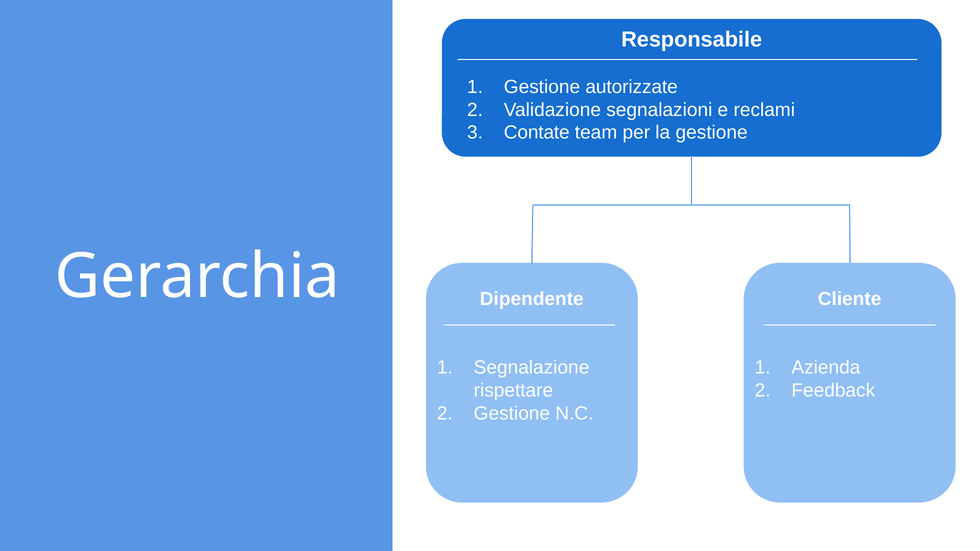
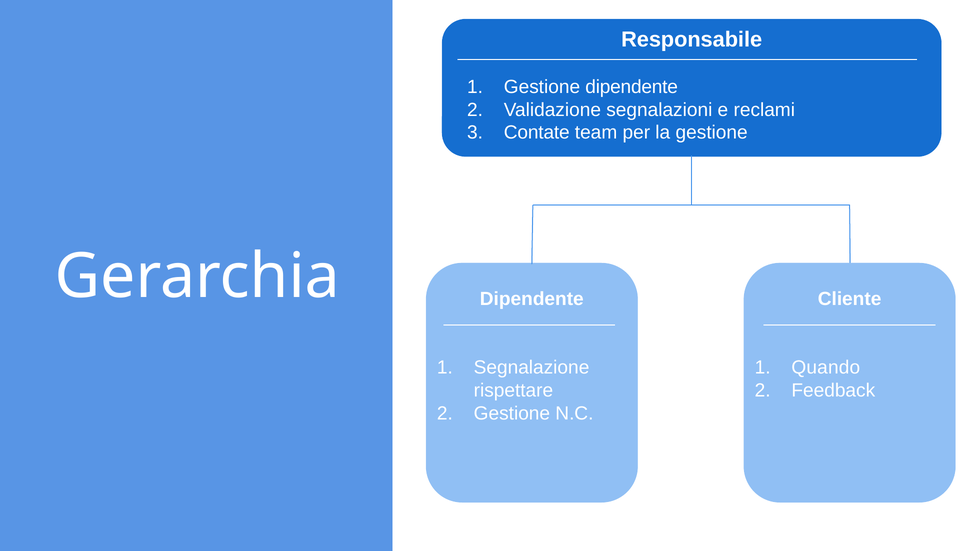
autorizzate: autorizzate -> dipendente (632, 87)
Azienda: Azienda -> Quando (826, 368)
